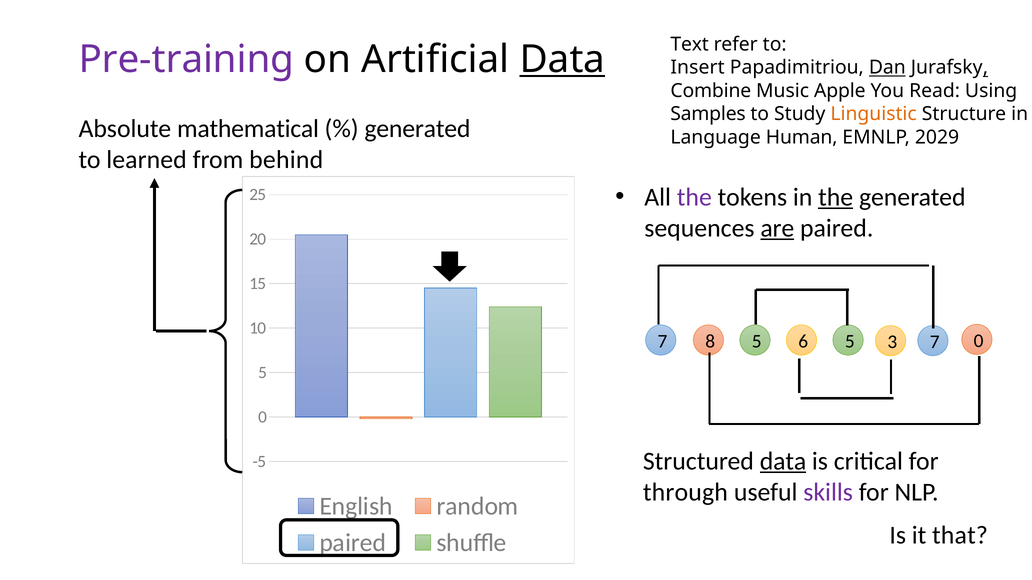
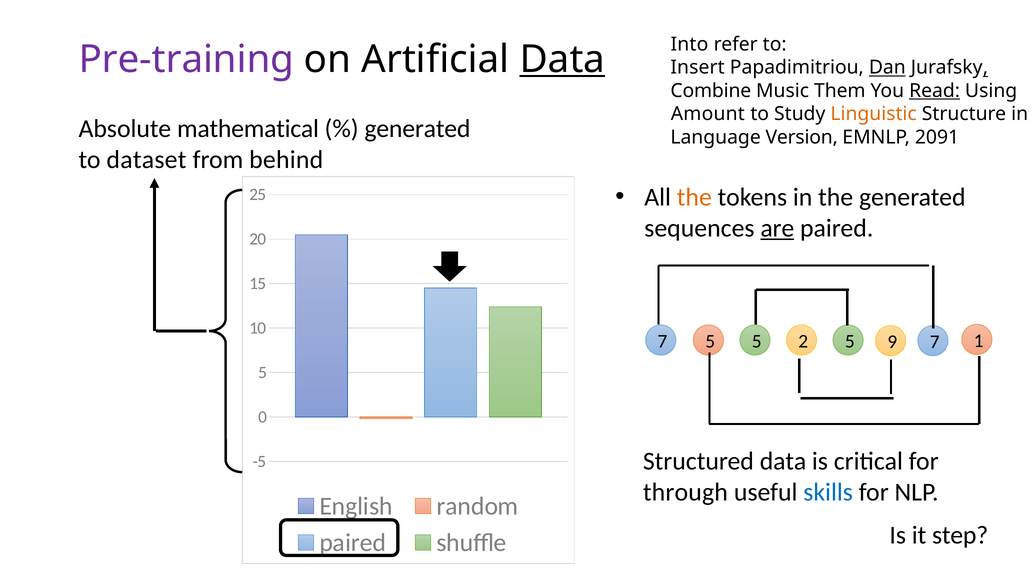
Text: Text -> Into (689, 44)
Apple: Apple -> Them (840, 91)
Read underline: none -> present (935, 91)
Samples: Samples -> Amount (708, 114)
Human: Human -> Version (802, 137)
2029: 2029 -> 2091 (937, 137)
learned: learned -> dataset (146, 160)
the colour: purple -> orange (694, 197)
the underline: present -> none (836, 197)
7 8: 8 -> 5 (710, 342)
6: 6 -> 2 (803, 342)
3: 3 -> 9 (892, 342)
7 0: 0 -> 1 (979, 341)
data underline: present -> none (783, 462)
skills colour: purple -> blue (828, 493)
that: that -> step (960, 536)
